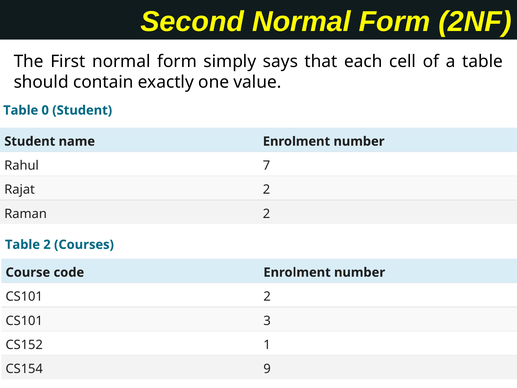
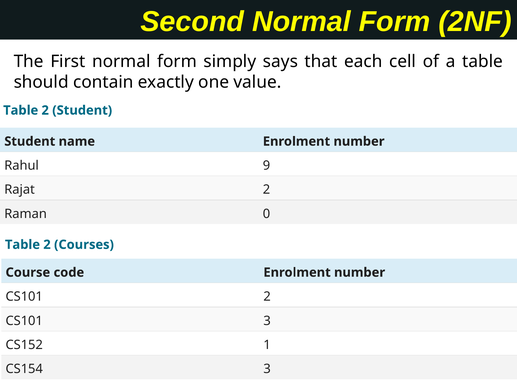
0: 0 -> 2 (45, 110)
7: 7 -> 9 (266, 165)
Raman 2: 2 -> 0 (266, 214)
CS154 9: 9 -> 3 (267, 369)
